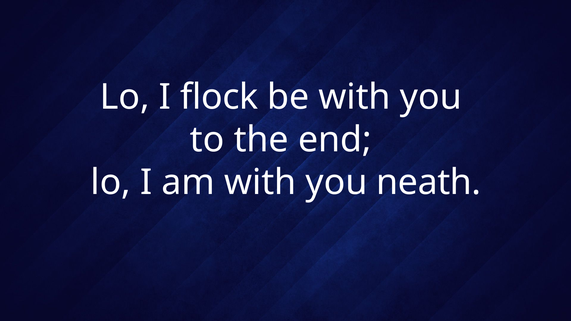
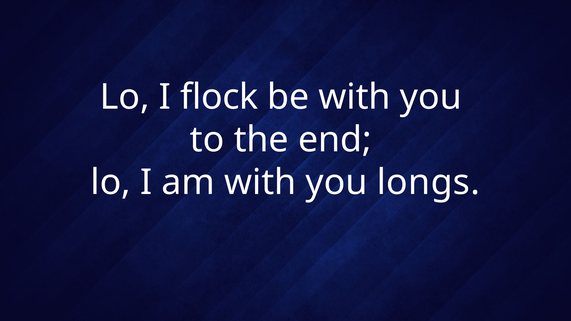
neath: neath -> longs (428, 183)
